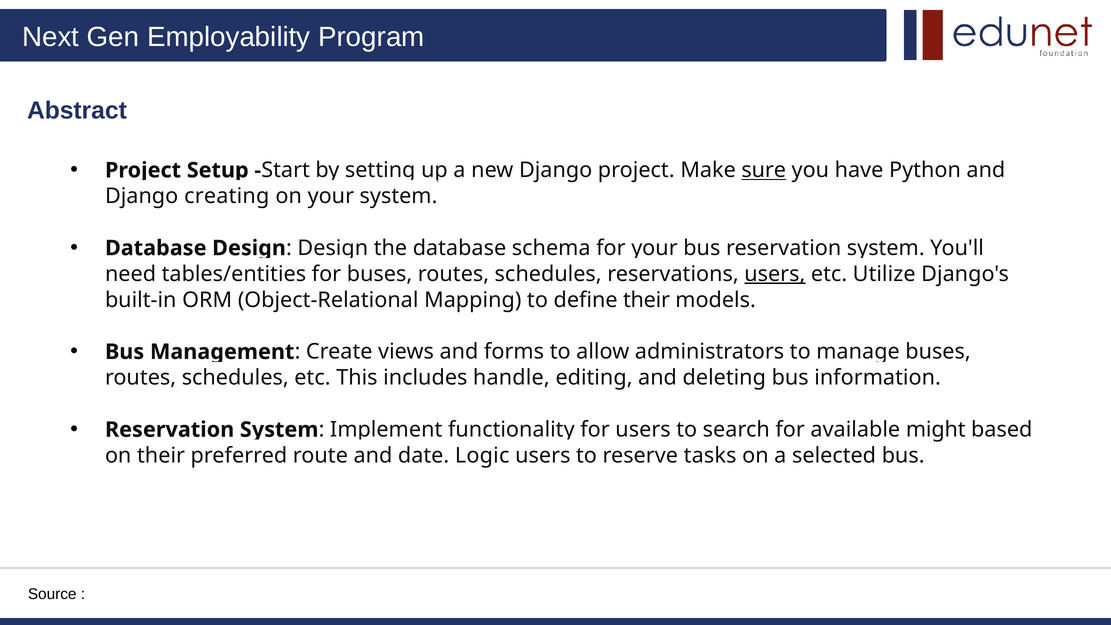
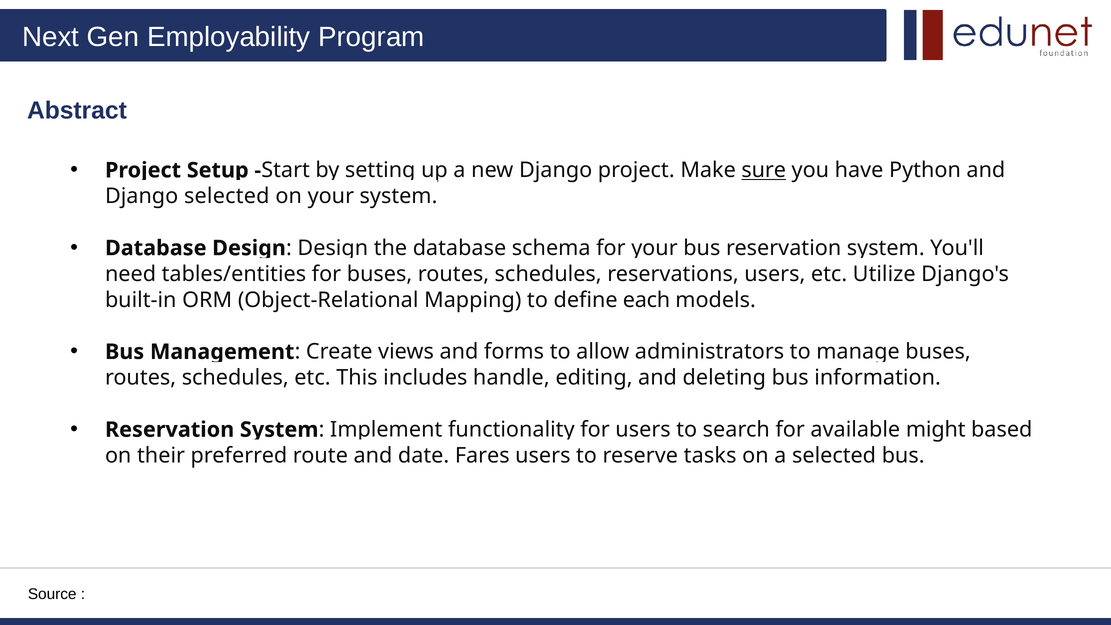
Django creating: creating -> selected (227, 196)
users underline: present -> none (775, 274)
define their: their -> each (647, 300)
Logic: Logic -> Fares (482, 456)
